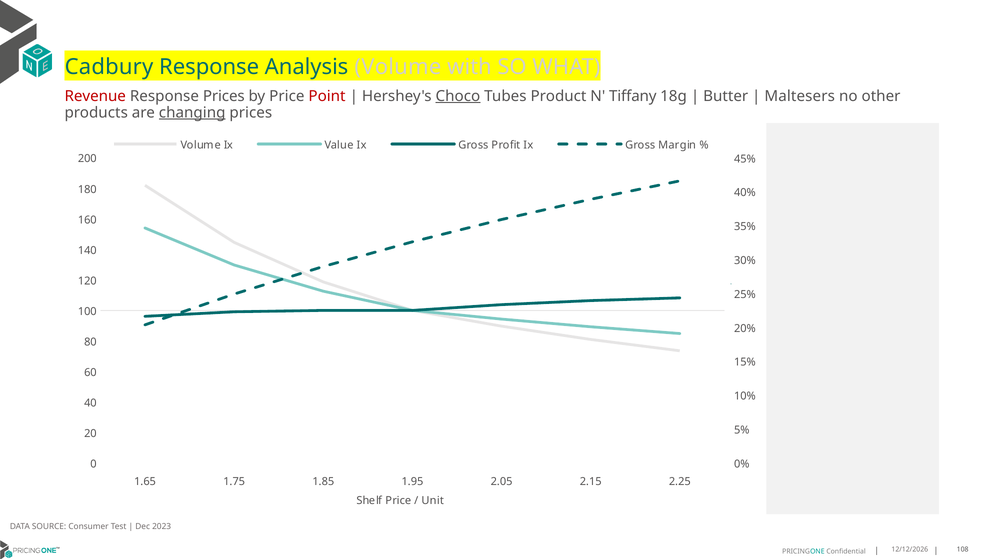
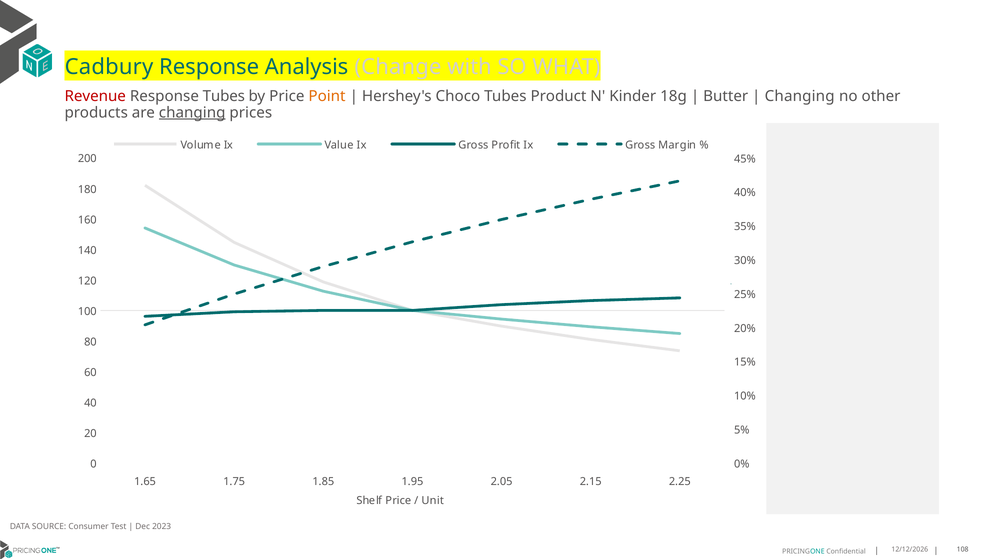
Analysis Volume: Volume -> Change (398, 67)
Response Prices: Prices -> Tubes (224, 96)
Point colour: red -> orange (327, 96)
Choco underline: present -> none (458, 96)
Tiffany: Tiffany -> Kinder (633, 96)
Maltesers: Maltesers -> Changing (800, 96)
